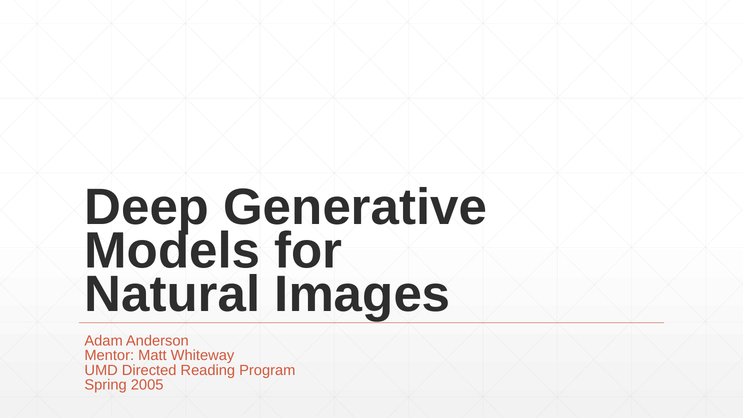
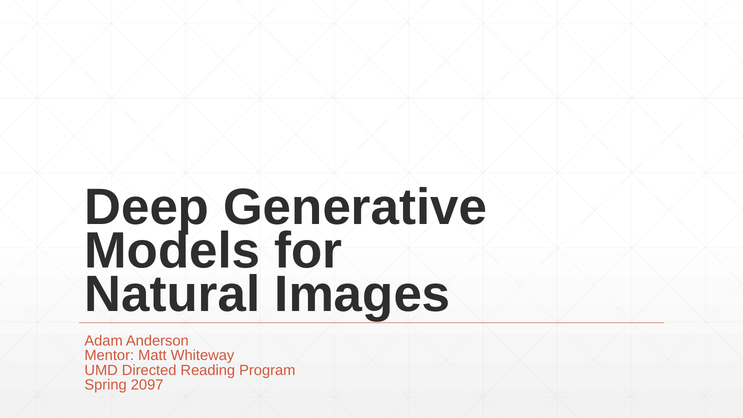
2005: 2005 -> 2097 (147, 385)
